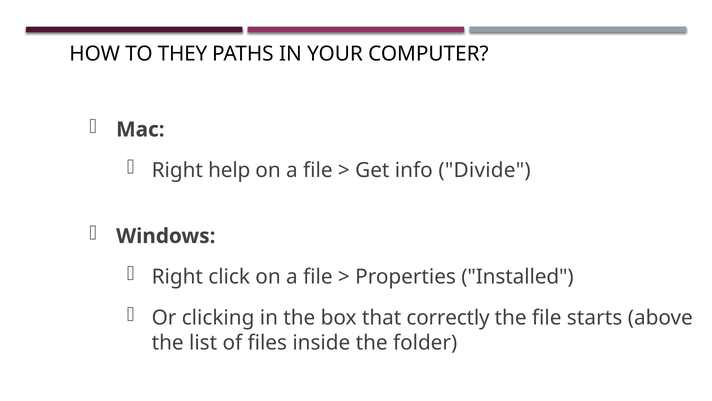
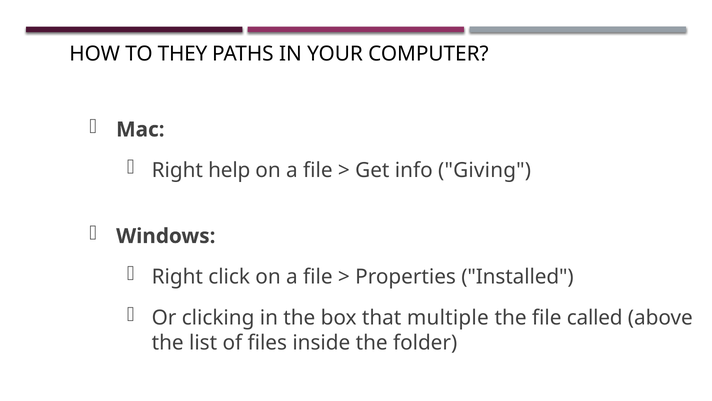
Divide: Divide -> Giving (485, 170)
correctly: correctly -> multiple (448, 317)
starts: starts -> called (595, 317)
